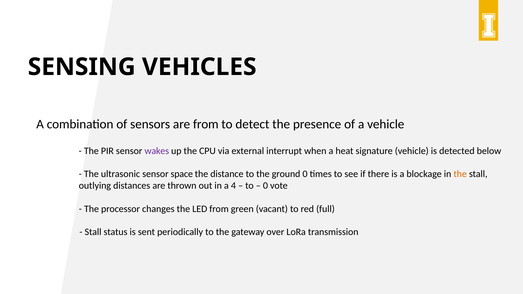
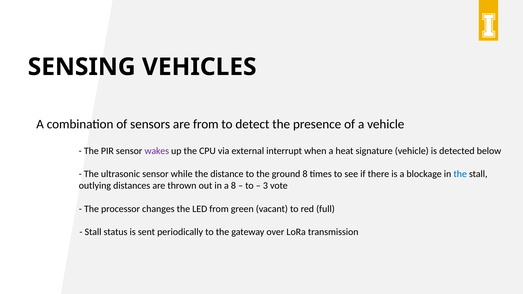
space: space -> while (182, 174)
ground 0: 0 -> 8 (305, 174)
the colour: orange -> blue (460, 174)
a 4: 4 -> 8 (233, 186)
0: 0 -> 3 (265, 186)
